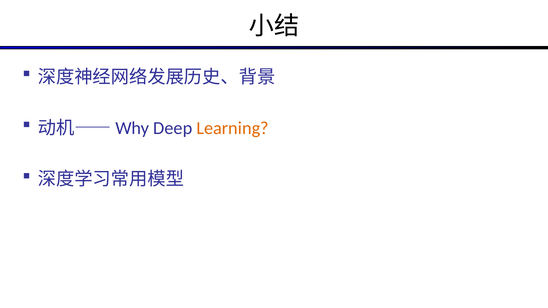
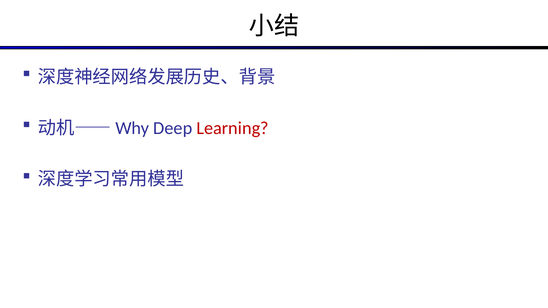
Learning colour: orange -> red (233, 128)
